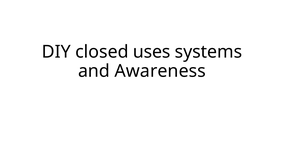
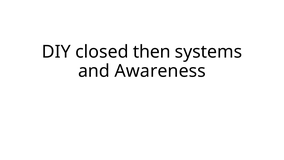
uses: uses -> then (152, 52)
